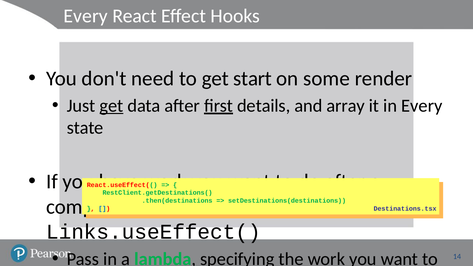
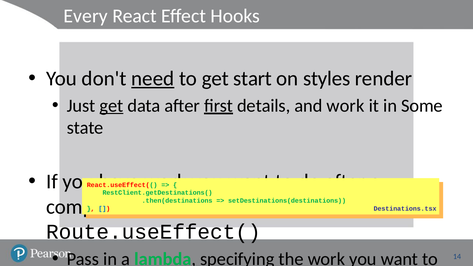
need underline: none -> present (153, 79)
some: some -> styles (327, 79)
and array: array -> work (345, 106)
in Every: Every -> Some (422, 106)
Links.useEffect(: Links.useEffect( -> Route.useEffect( (153, 232)
